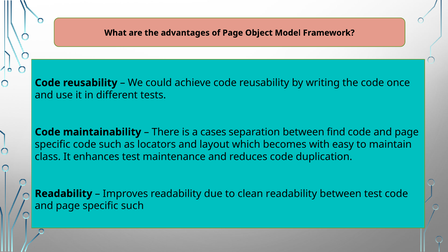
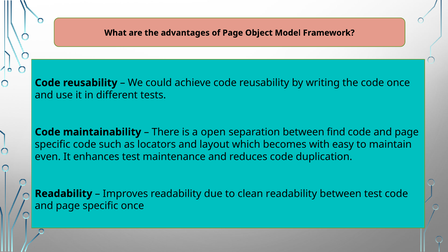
cases: cases -> open (213, 132)
class: class -> even (48, 157)
specific such: such -> once (132, 206)
